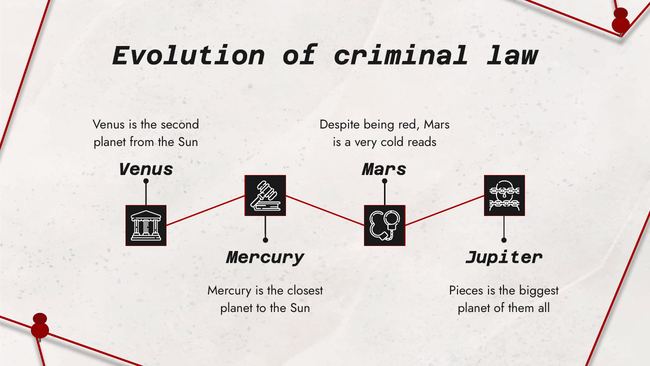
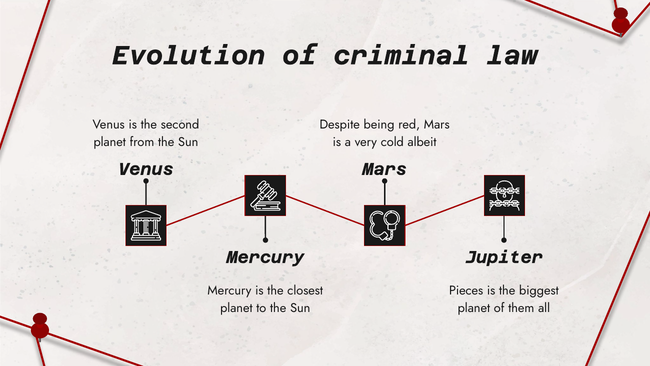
reads: reads -> albeit (422, 142)
